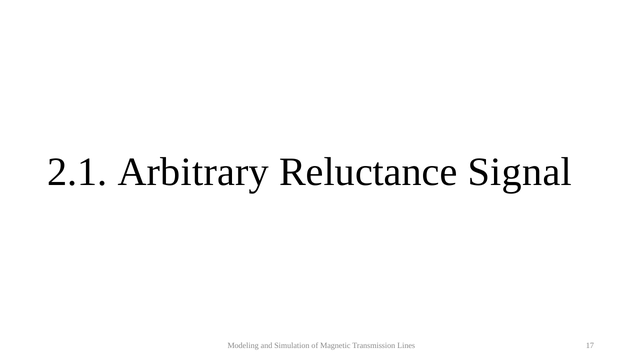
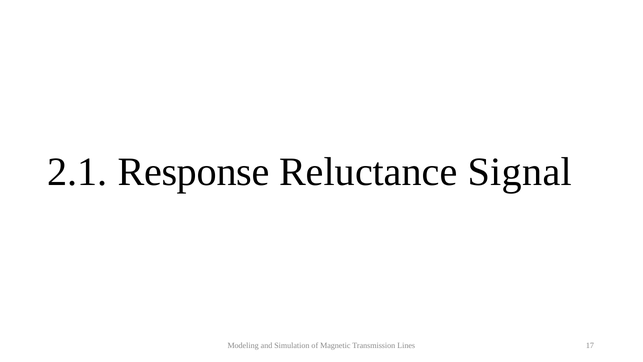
Arbitrary: Arbitrary -> Response (194, 172)
